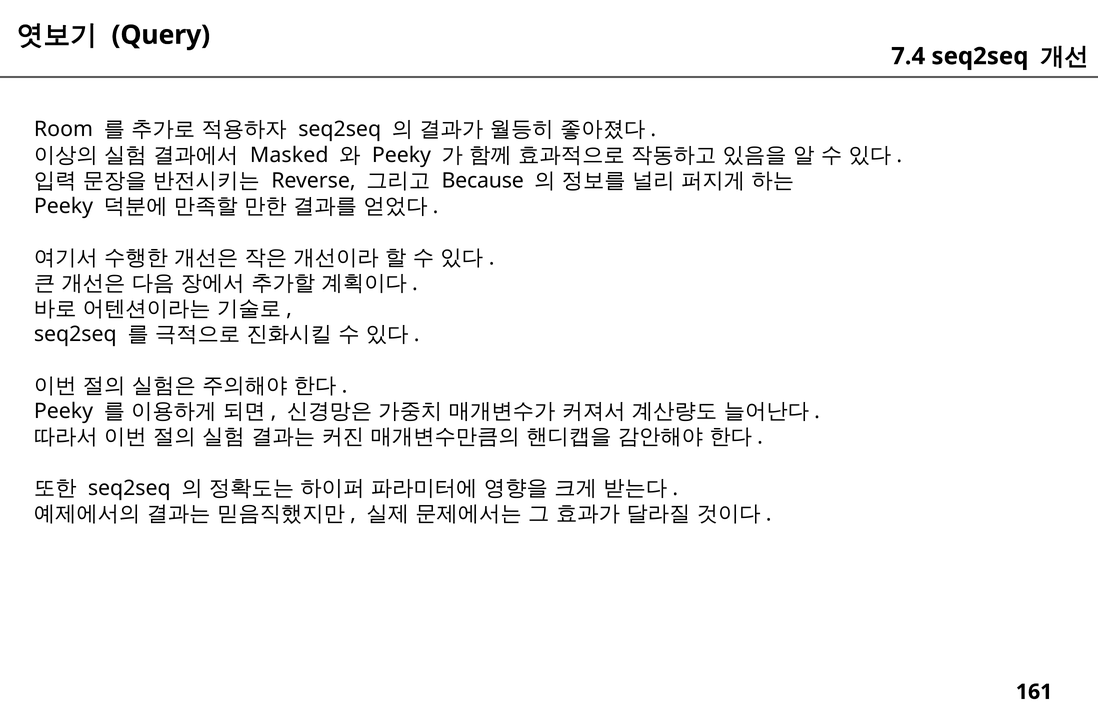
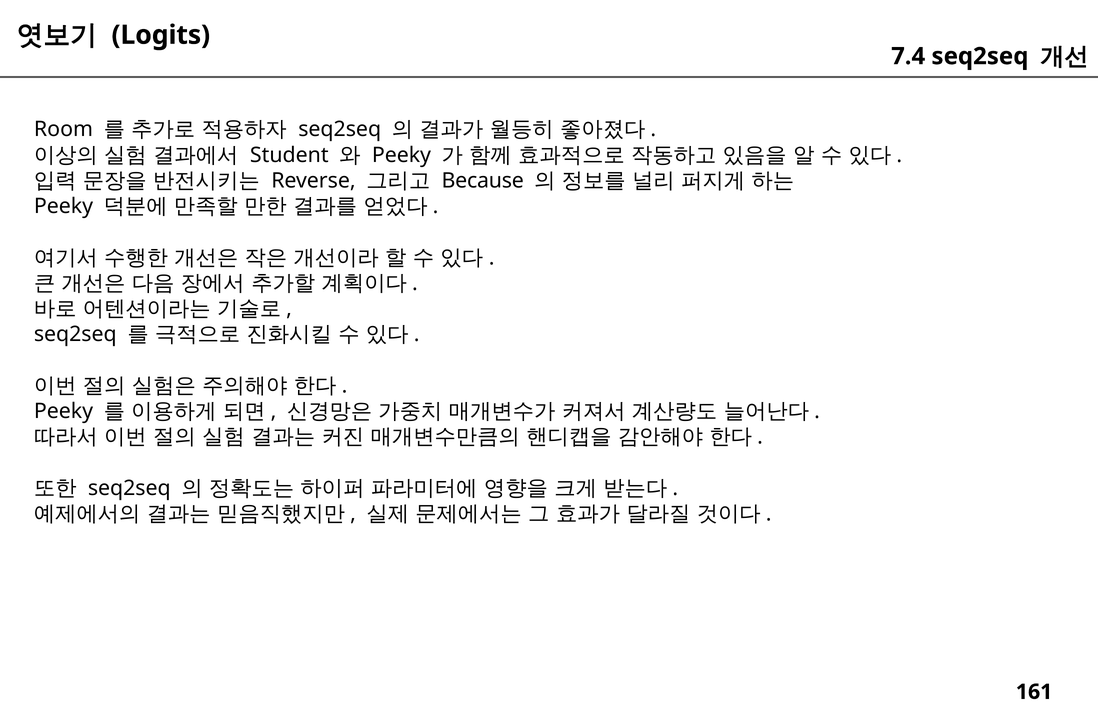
Query: Query -> Logits (161, 35)
Masked: Masked -> Student (289, 155)
